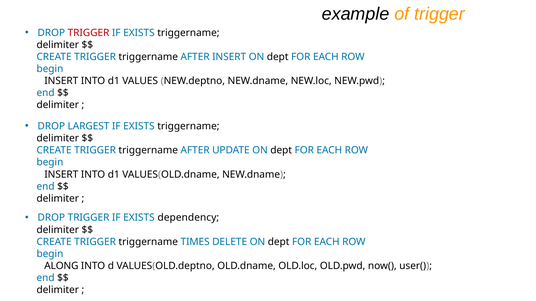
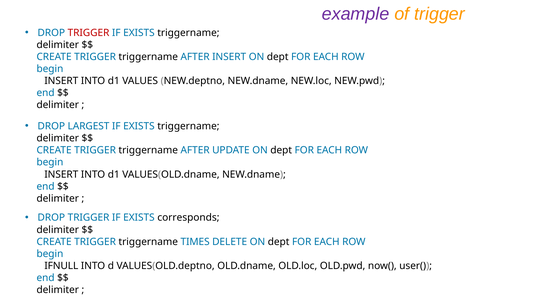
example colour: black -> purple (356, 14)
dependency: dependency -> corresponds (188, 218)
ALONG: ALONG -> IFNULL (61, 266)
